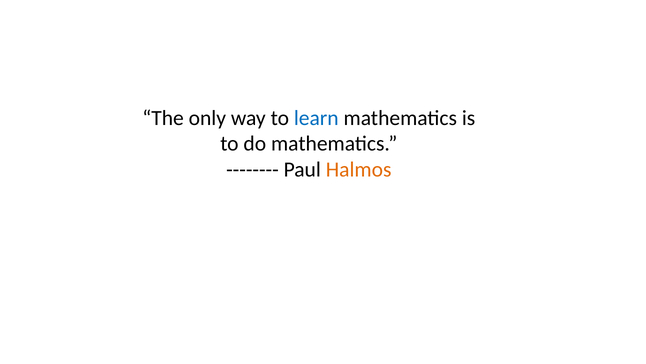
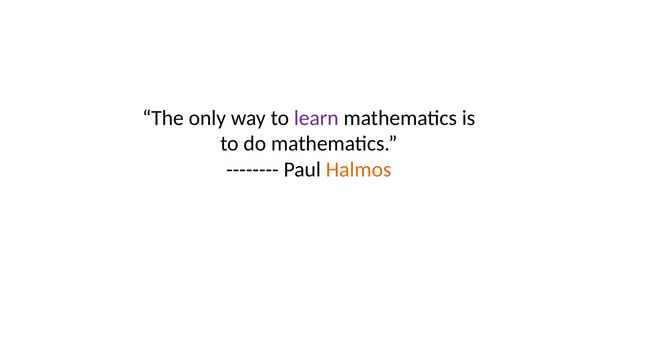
learn colour: blue -> purple (316, 118)
